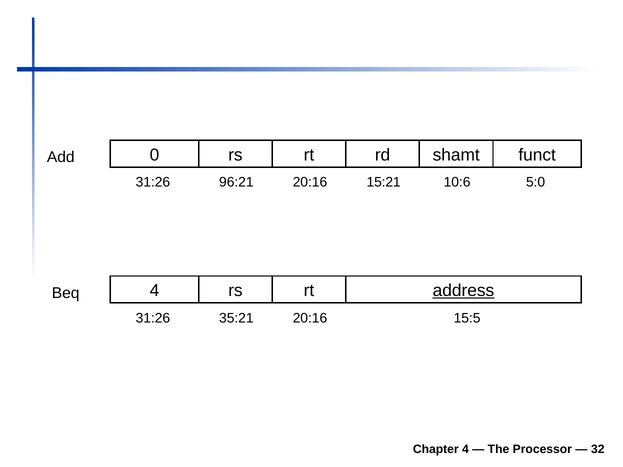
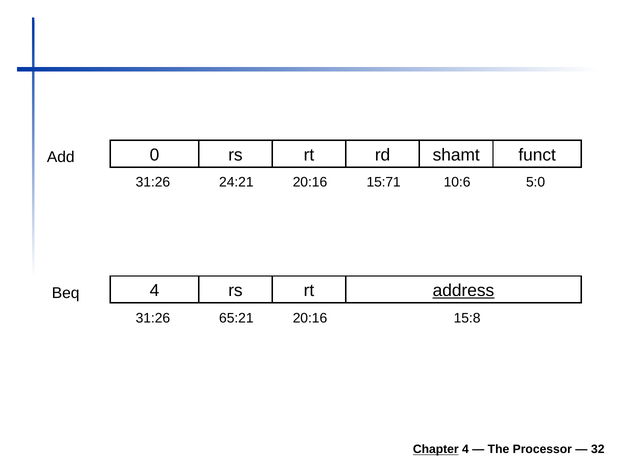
96:21: 96:21 -> 24:21 (236, 182)
15:21: 15:21 -> 15:71 (384, 182)
35:21: 35:21 -> 65:21 (236, 318)
15:5: 15:5 -> 15:8 (467, 318)
Chapter underline: none -> present (436, 450)
